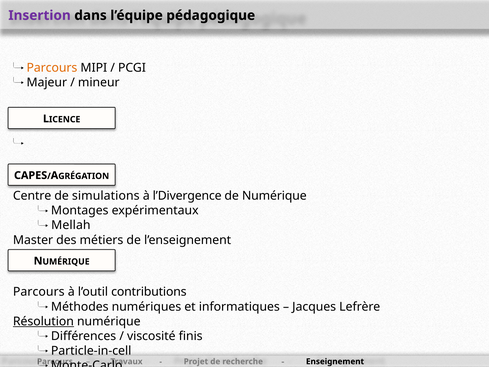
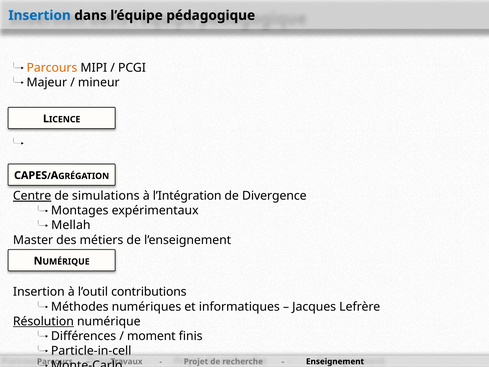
Insertion colour: purple -> blue (40, 15)
Centre underline: none -> present (32, 196)
l’Divergence: l’Divergence -> l’Intégration (187, 196)
de Numérique: Numérique -> Divergence (274, 196)
Parcours: Parcours -> Insertion (39, 292)
viscosité: viscosité -> moment (151, 336)
